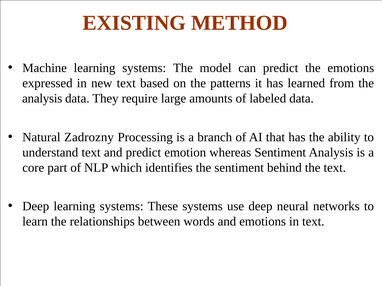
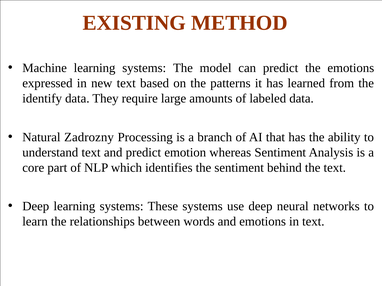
analysis: analysis -> identify (42, 99)
